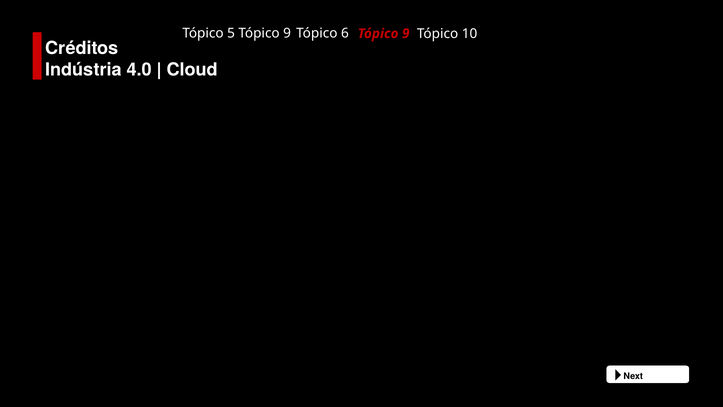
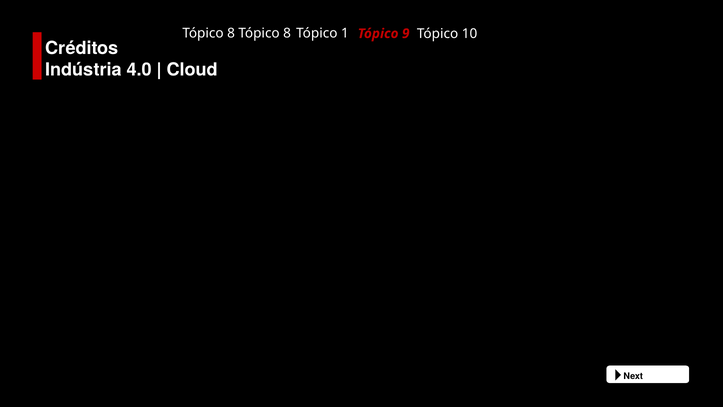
5: 5 -> 8 (231, 33)
9: 9 -> 8 (287, 33)
6: 6 -> 1 (345, 33)
